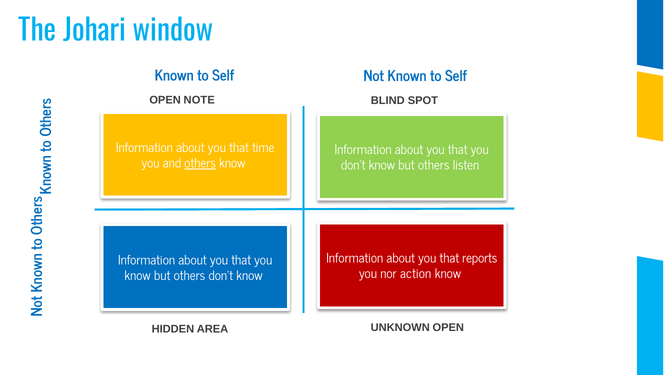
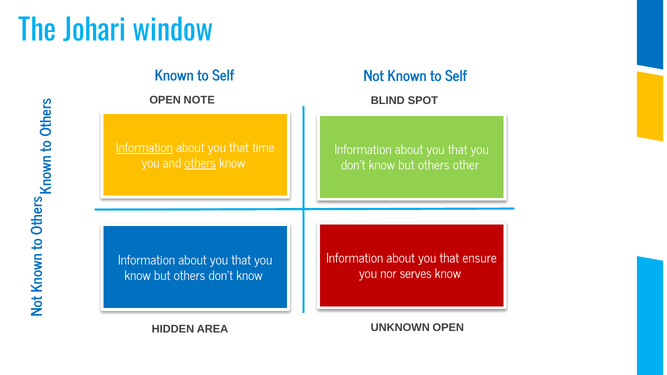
Information underline: none -> present (144, 148)
listen: listen -> other (466, 166)
reports: reports -> ensure (480, 259)
action: action -> serves (416, 274)
